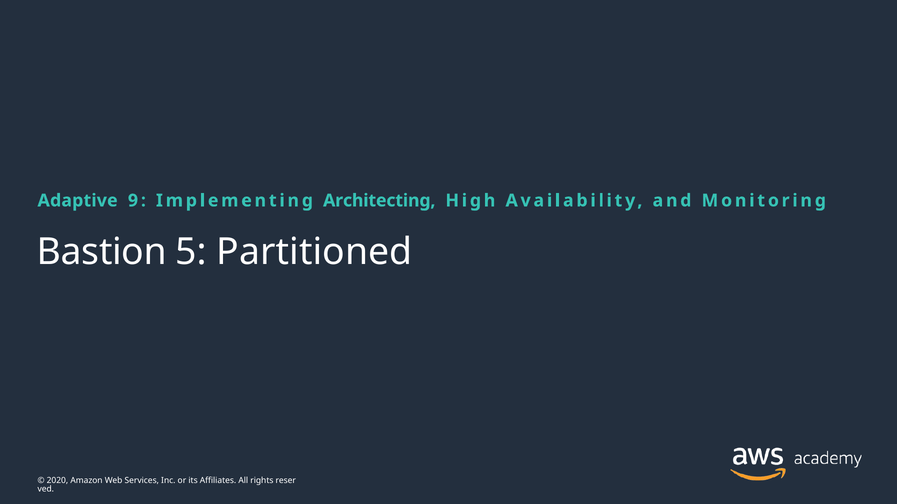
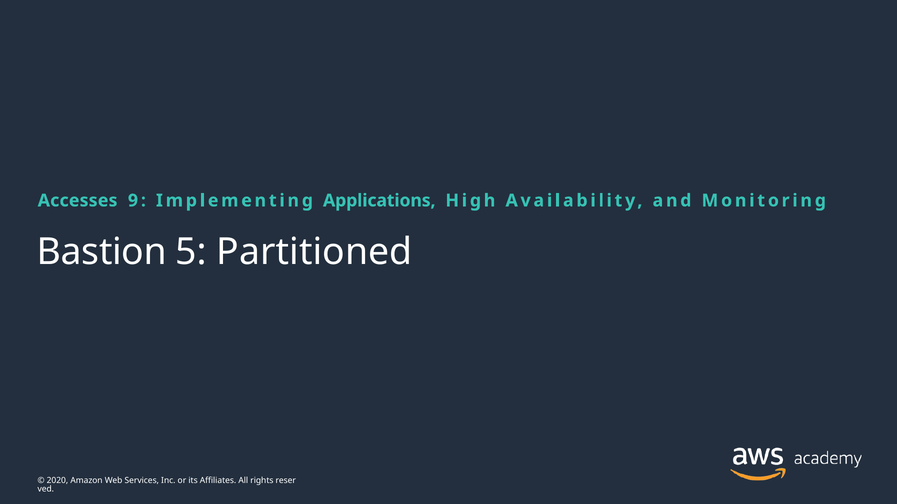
Adaptive: Adaptive -> Accesses (78, 201)
Architecting: Architecting -> Applications (379, 201)
